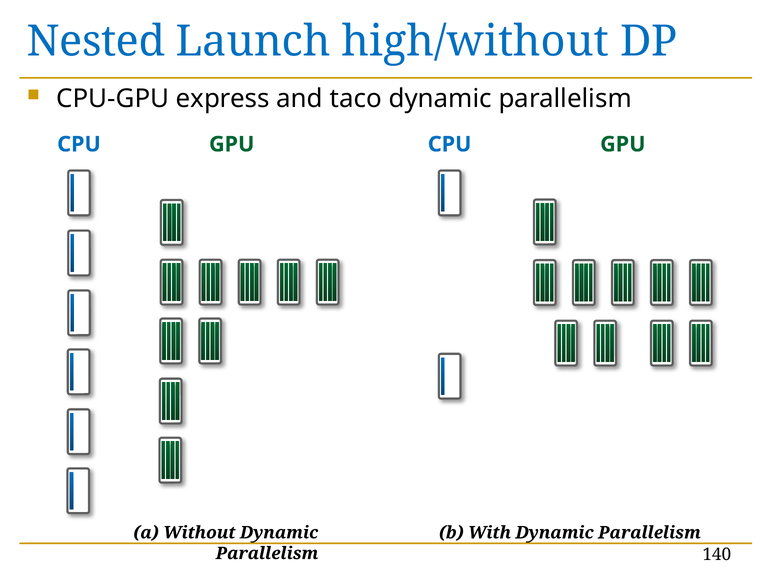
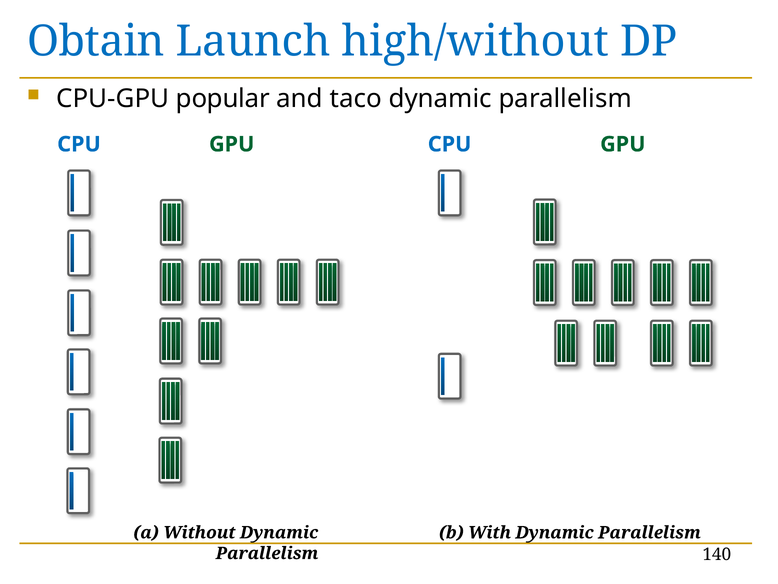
Nested: Nested -> Obtain (96, 42)
express: express -> popular (223, 99)
